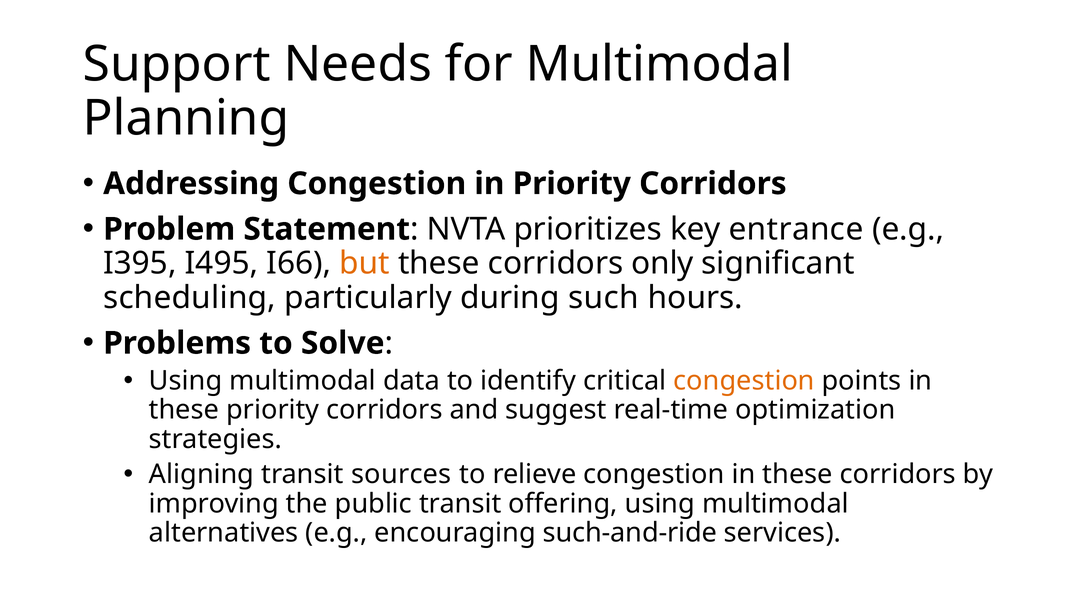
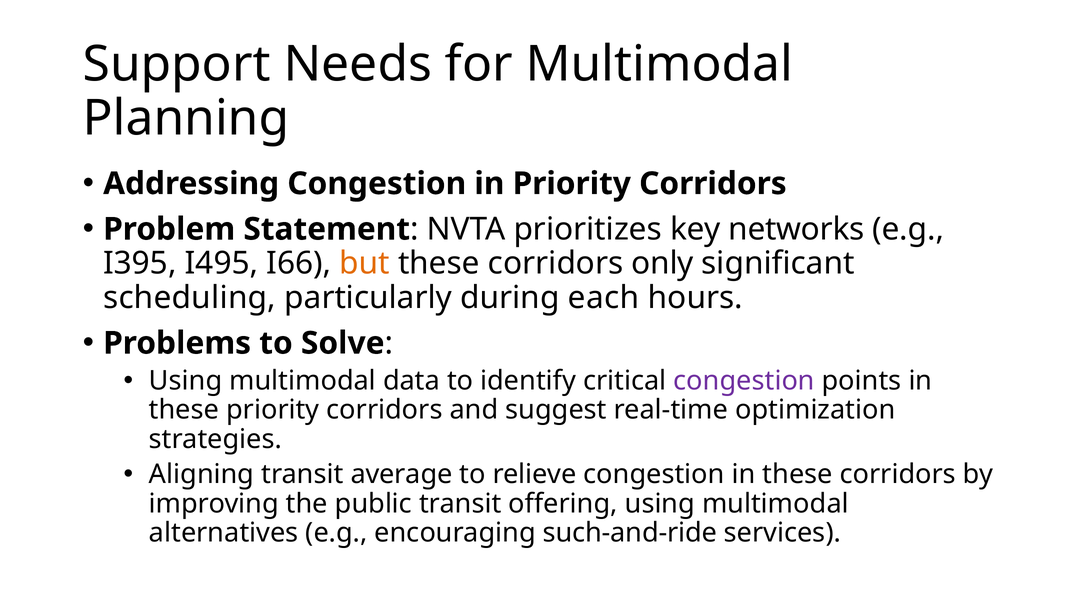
entrance: entrance -> networks (796, 229)
such: such -> each (604, 298)
congestion colour: orange -> purple (744, 381)
sources: sources -> average (401, 474)
